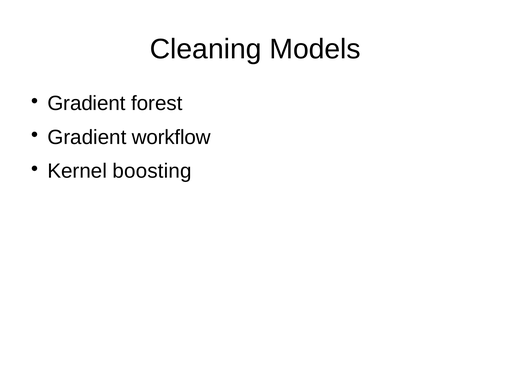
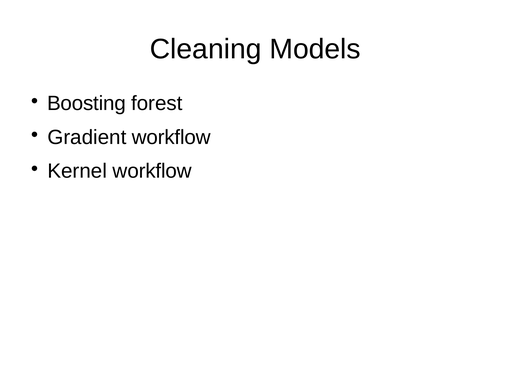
Gradient: Gradient -> Boosting (86, 103)
Kernel boosting: boosting -> workflow (152, 171)
